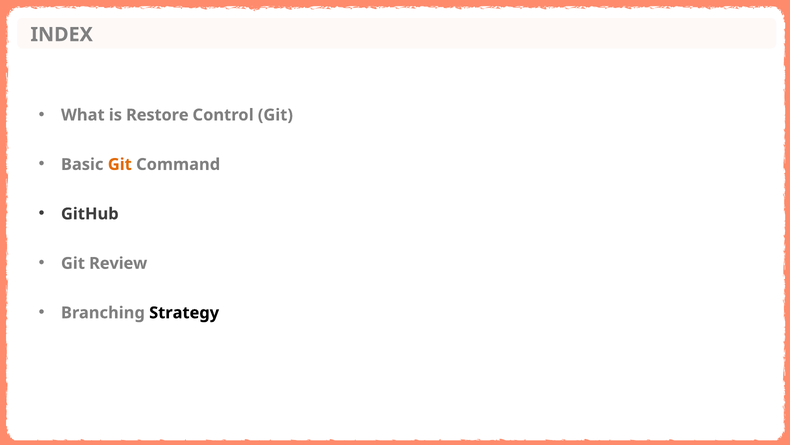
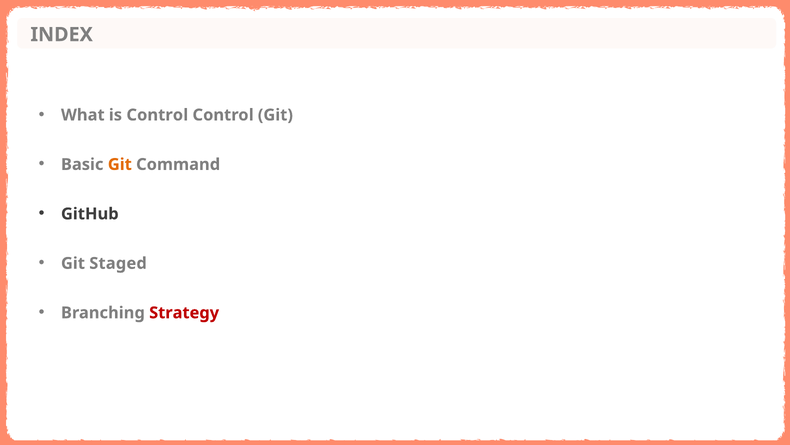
is Restore: Restore -> Control (157, 115)
Review: Review -> Staged (118, 263)
Strategy colour: black -> red (184, 312)
